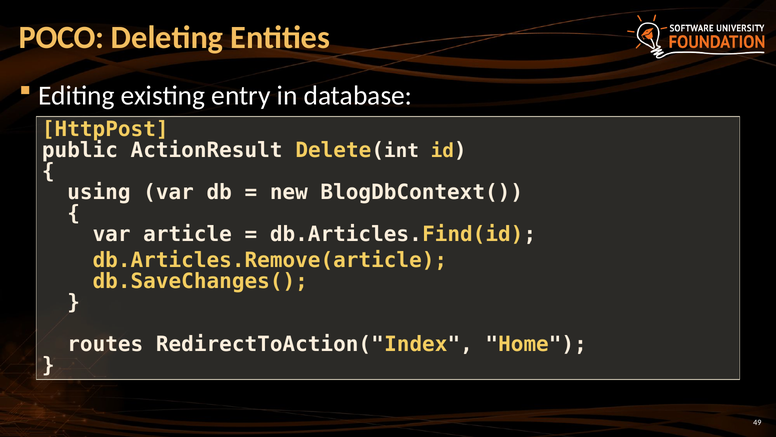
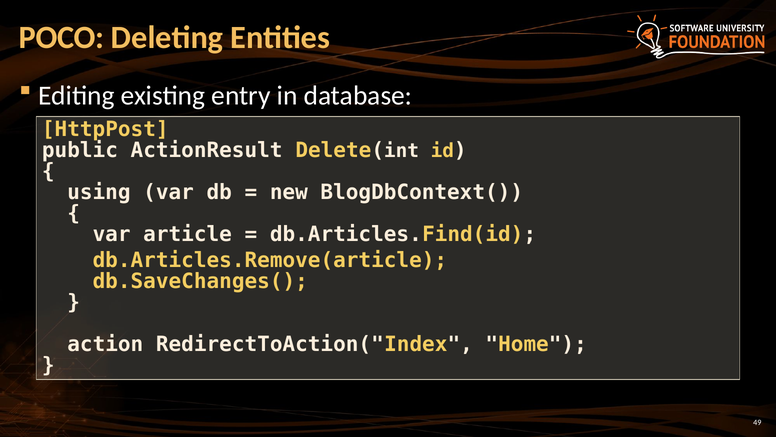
routes: routes -> action (105, 344)
